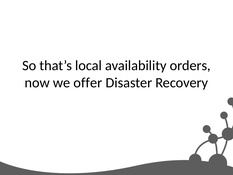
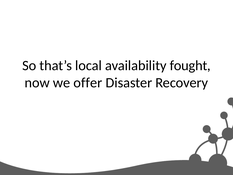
orders: orders -> fought (190, 65)
